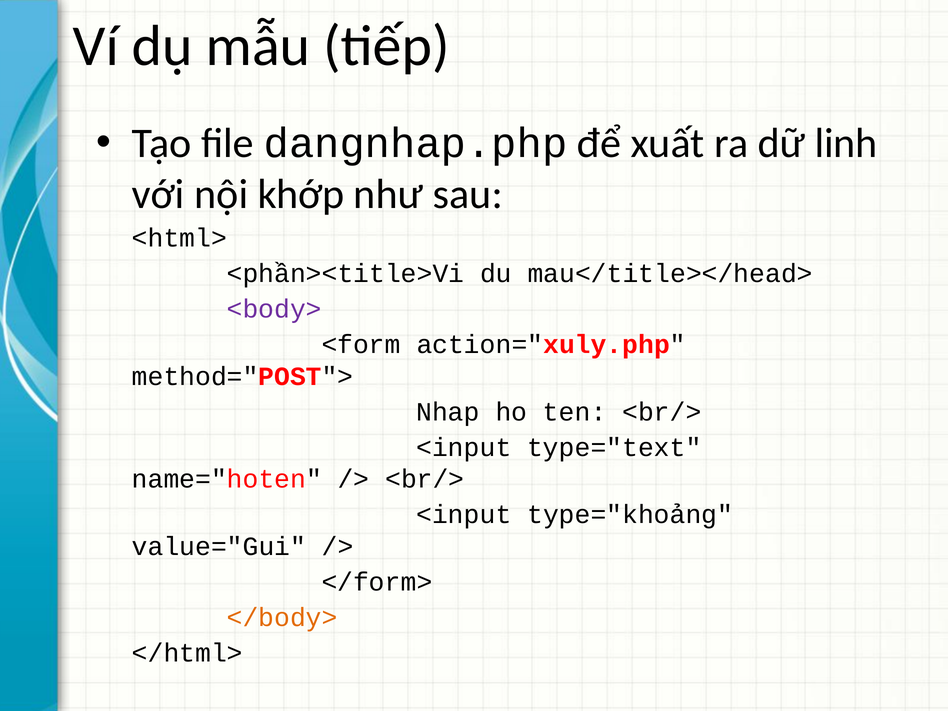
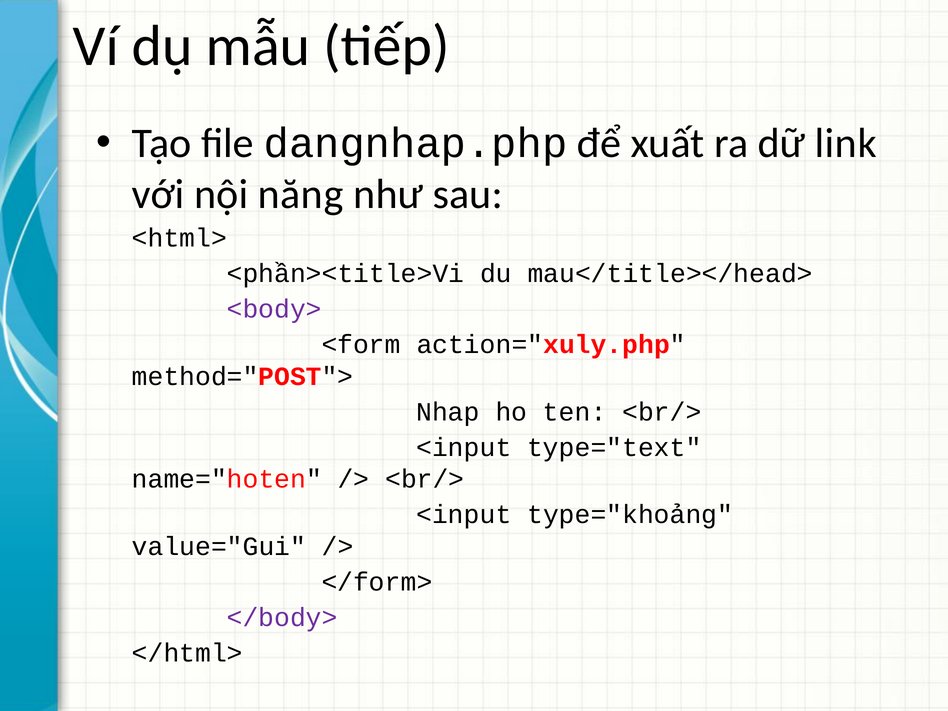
linh: linh -> link (846, 144)
khớp: khớp -> năng (301, 194)
</body> colour: orange -> purple (282, 617)
